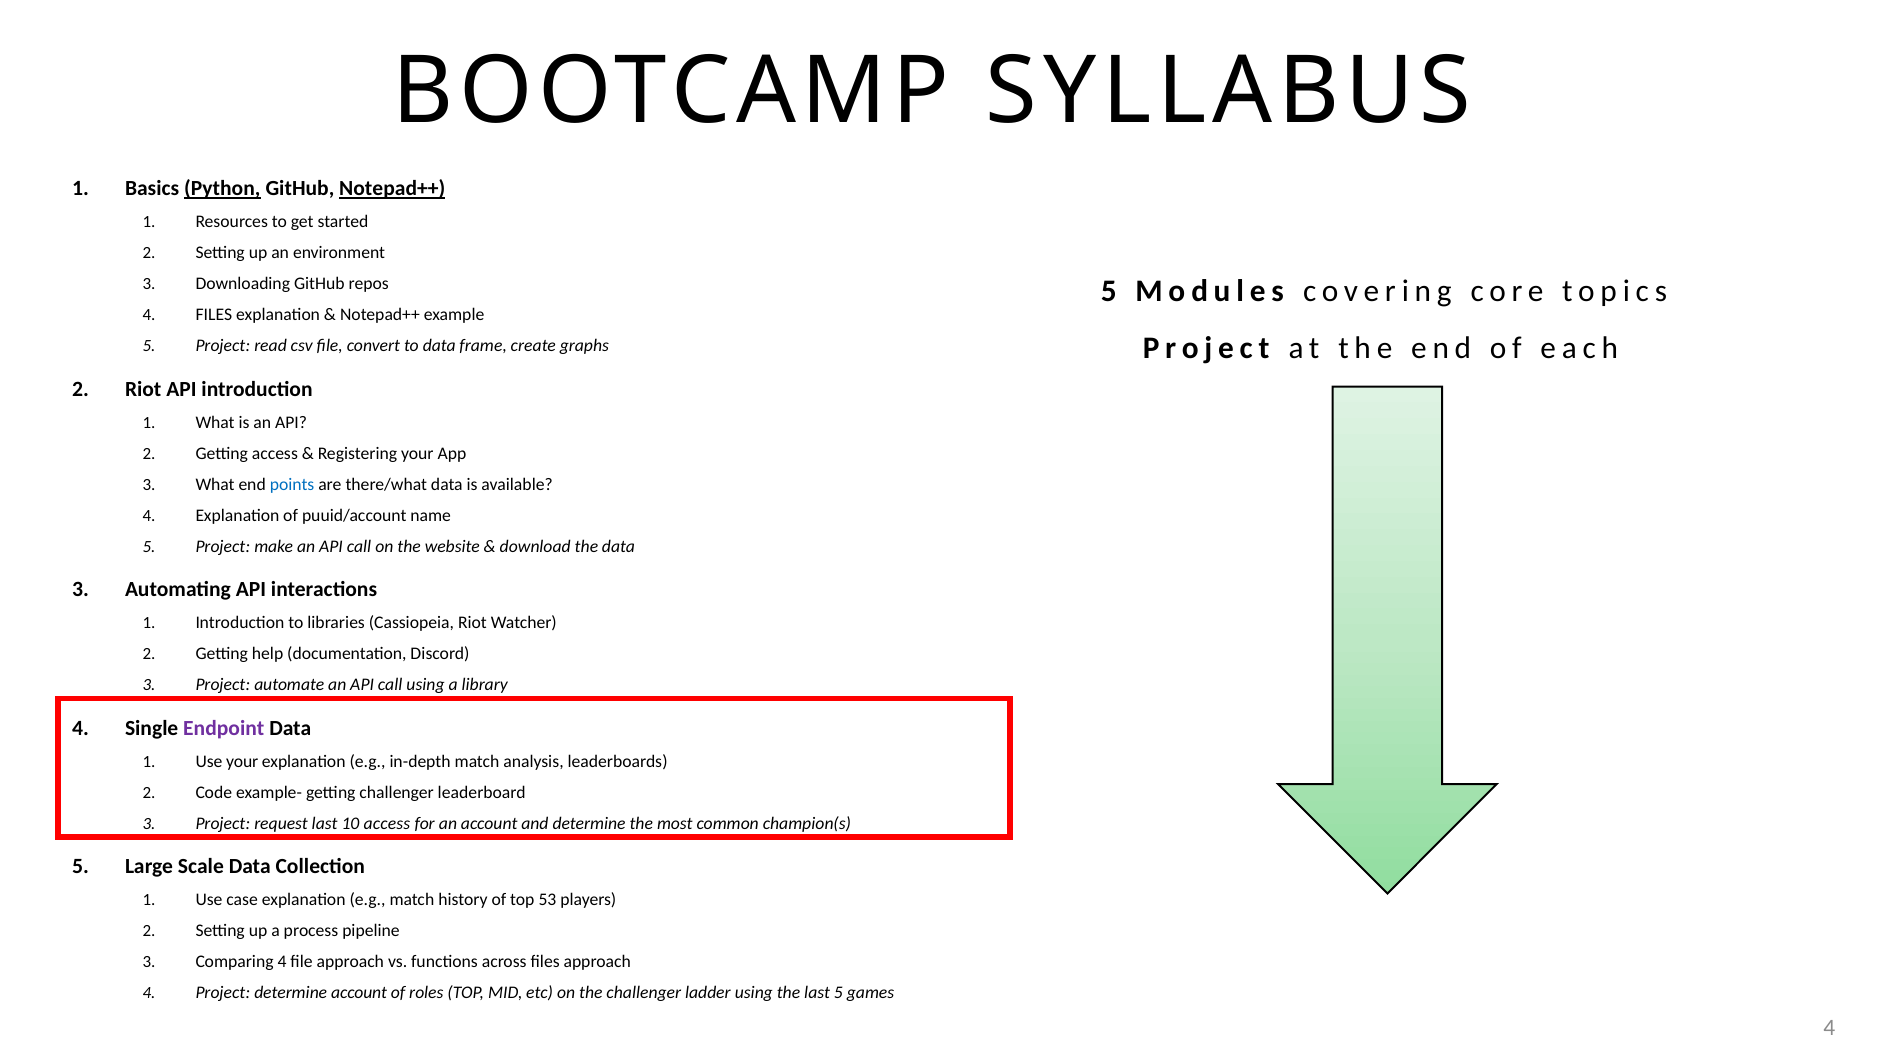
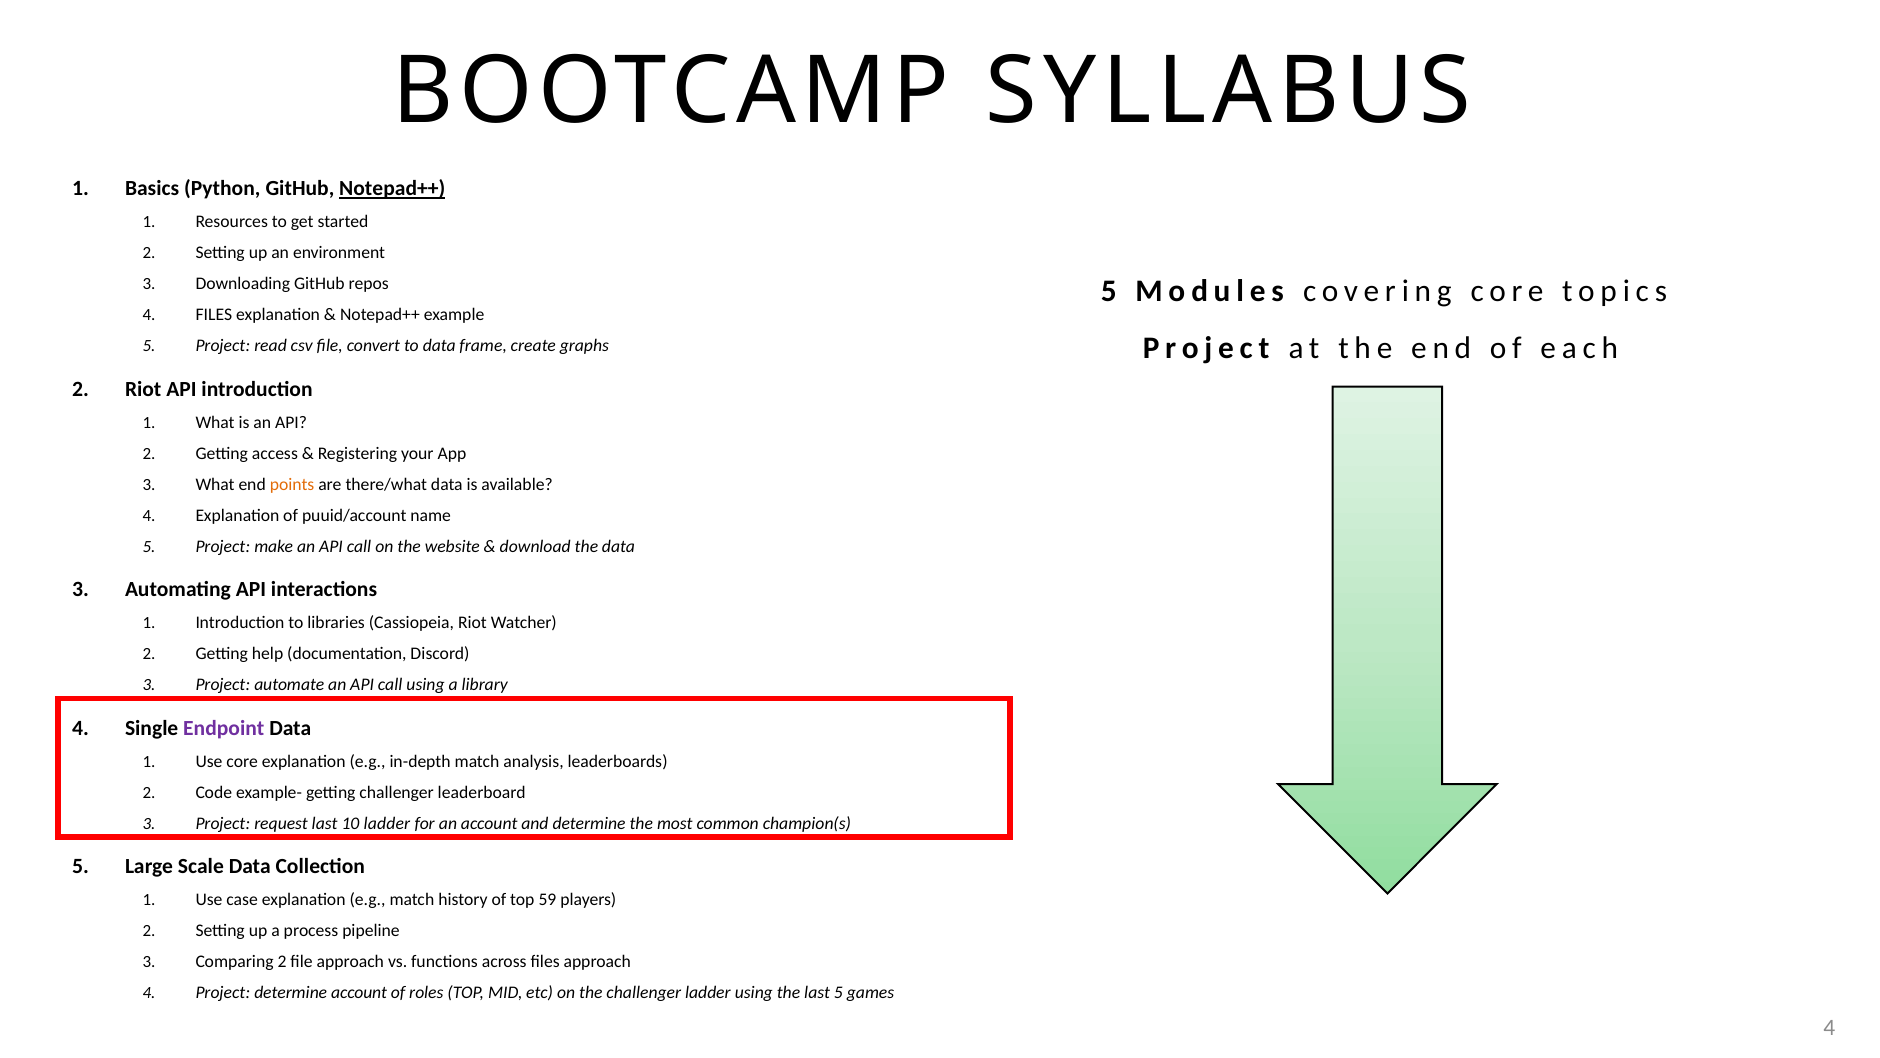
Python underline: present -> none (222, 189)
points colour: blue -> orange (292, 484)
Use your: your -> core (242, 761)
10 access: access -> ladder (387, 823)
53: 53 -> 59 (547, 899)
Comparing 4: 4 -> 2 (282, 961)
